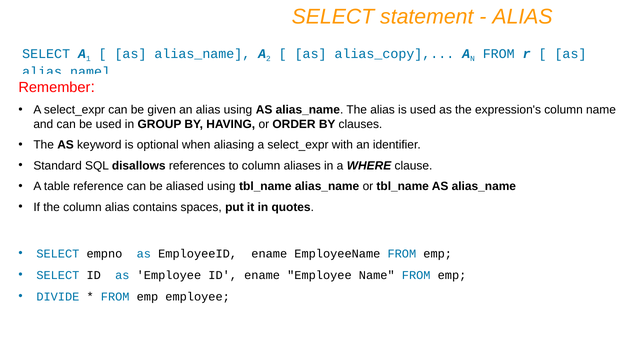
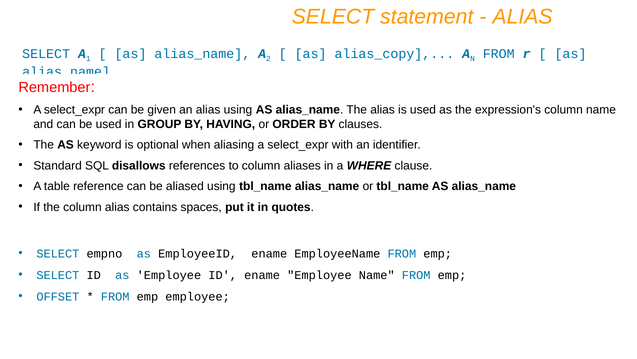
DIVIDE: DIVIDE -> OFFSET (58, 296)
